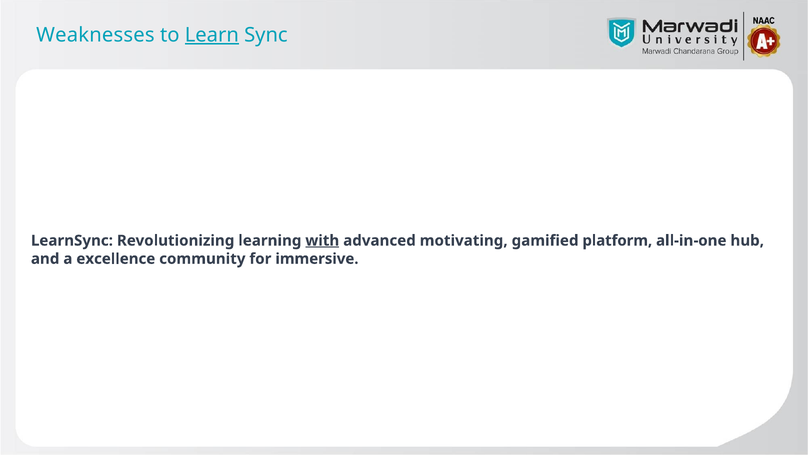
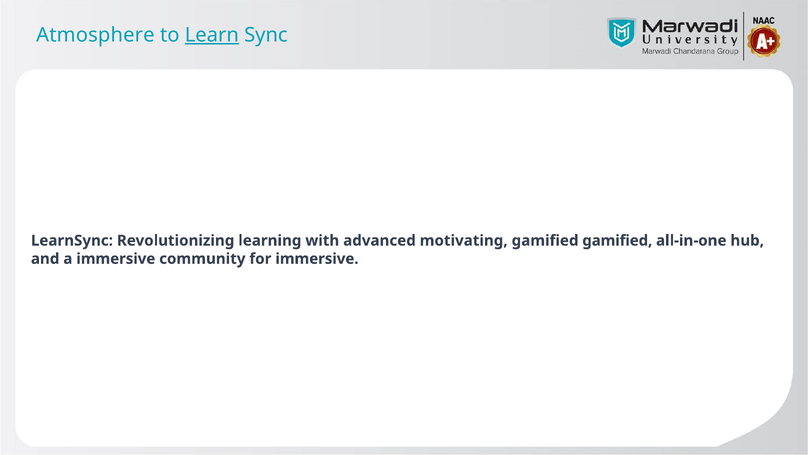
Weaknesses: Weaknesses -> Atmosphere (95, 35)
with underline: present -> none (322, 240)
gamified platform: platform -> gamified (617, 240)
a excellence: excellence -> immersive (116, 259)
